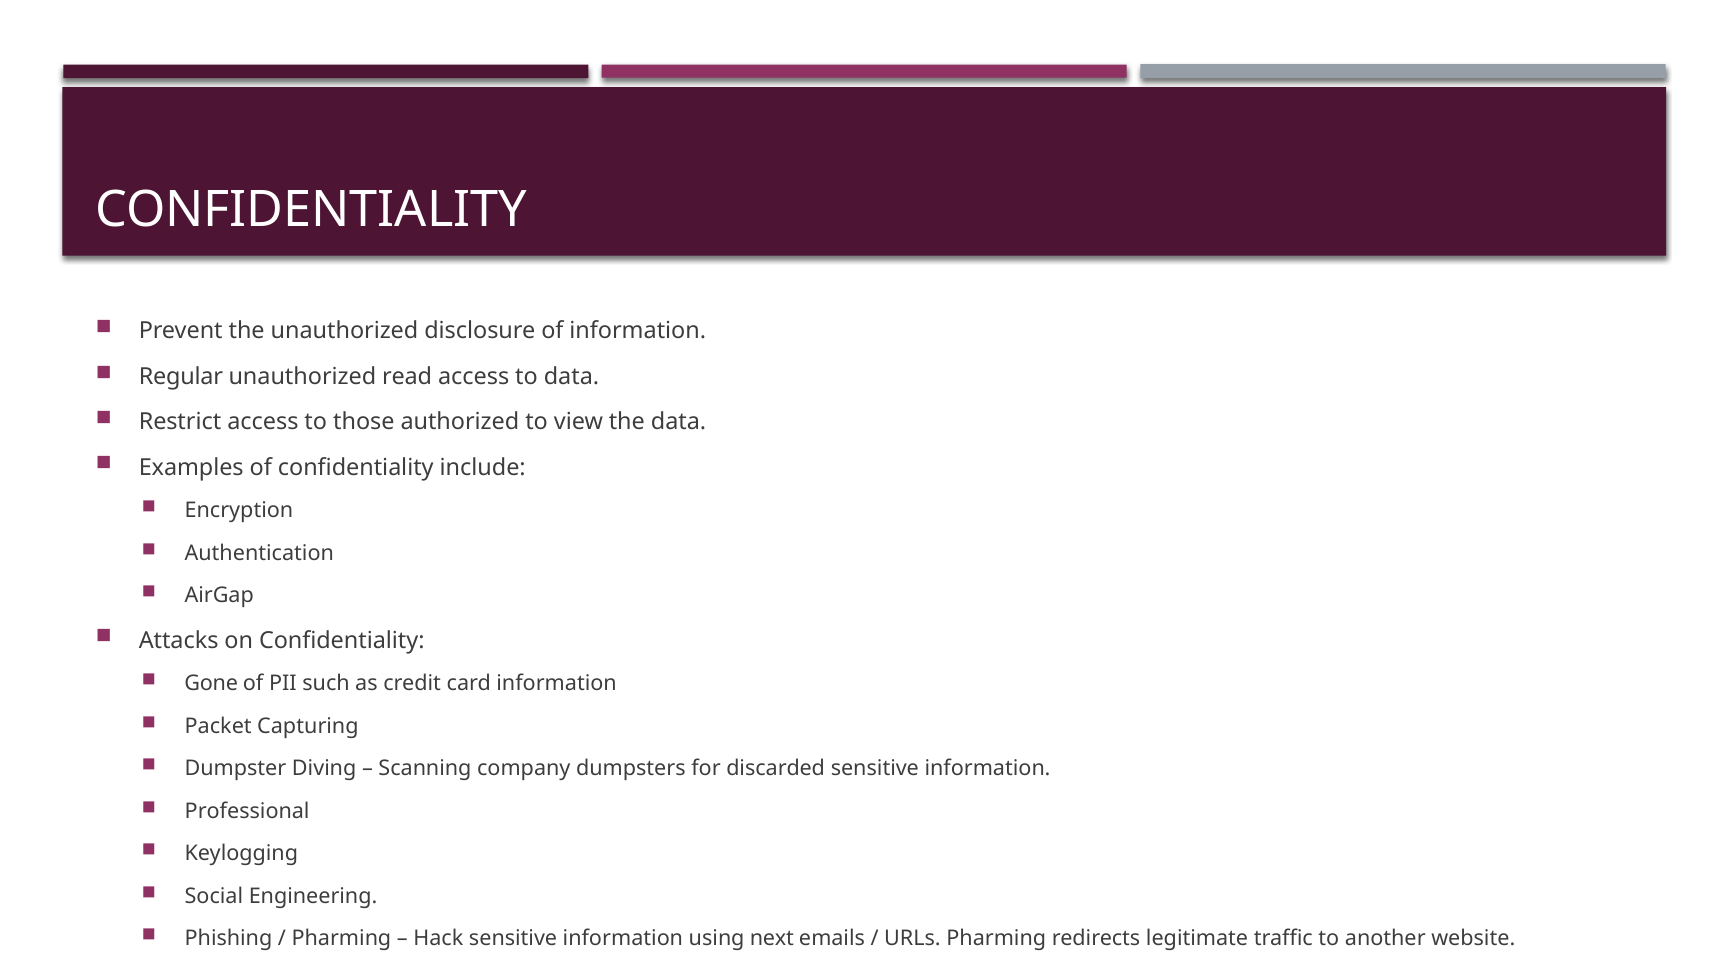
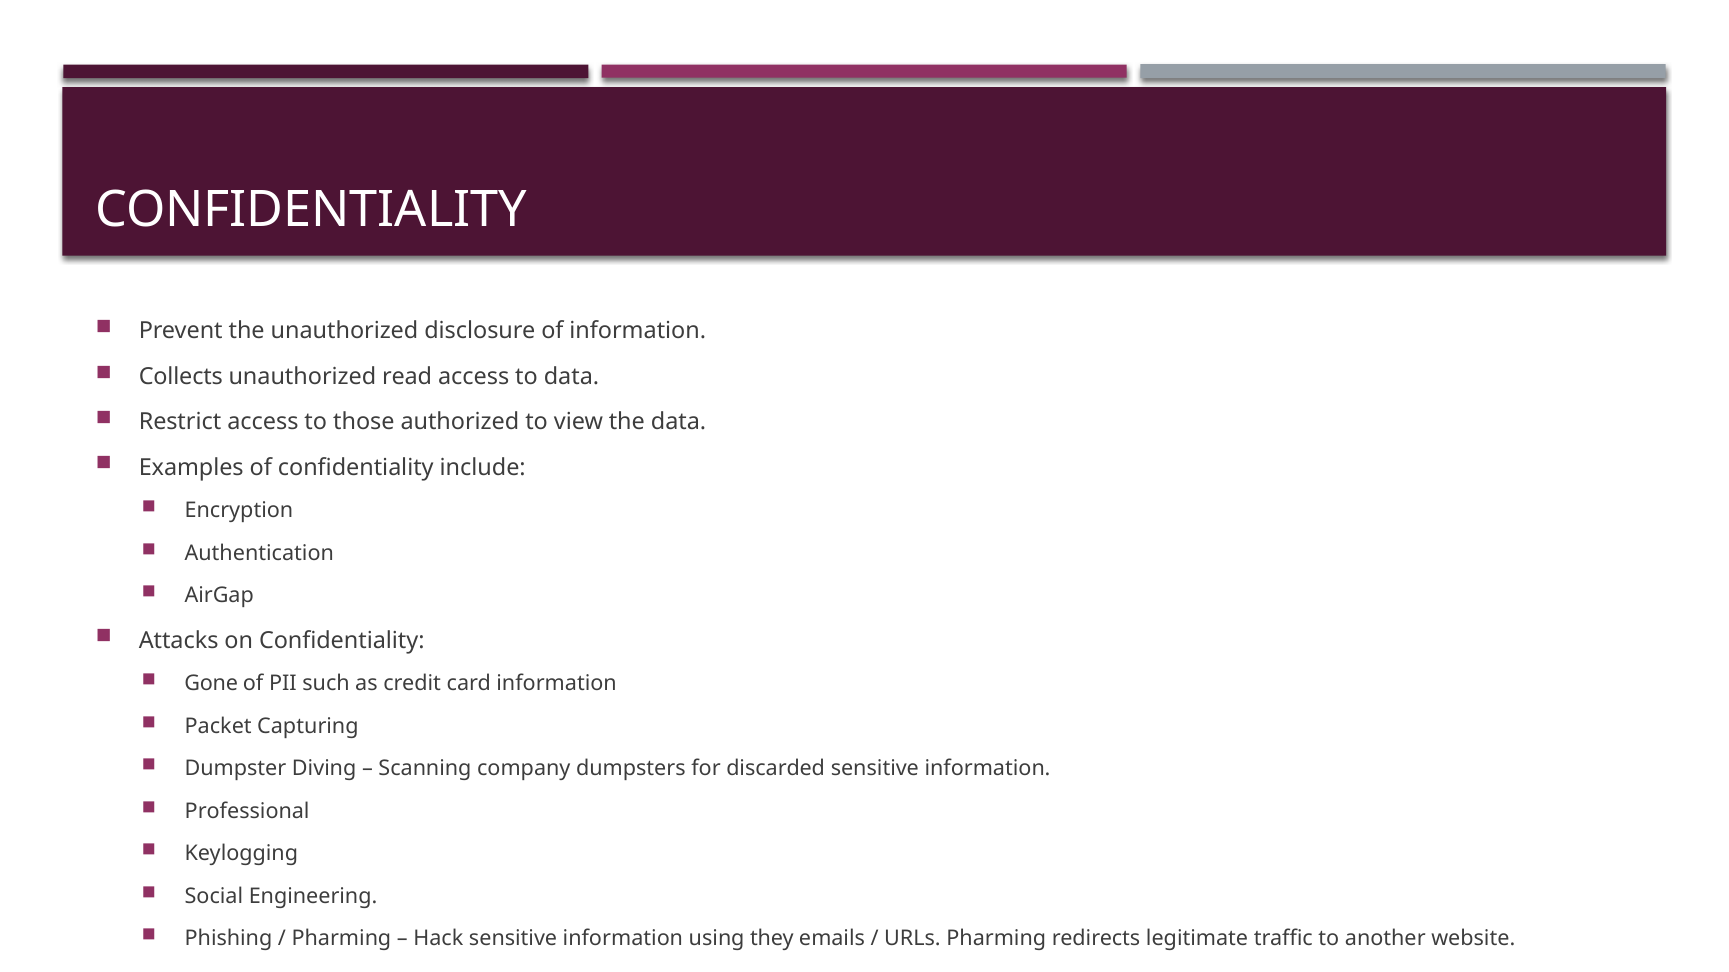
Regular: Regular -> Collects (181, 377)
next: next -> they (772, 939)
